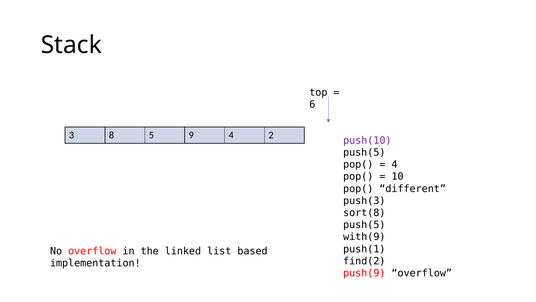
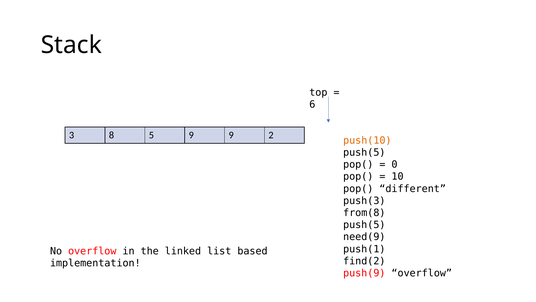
9 4: 4 -> 9 (231, 135)
push(10 colour: purple -> orange (367, 140)
4: 4 -> 0 (395, 164)
sort(8: sort(8 -> from(8 (364, 212)
with(9: with(9 -> need(9 (364, 237)
